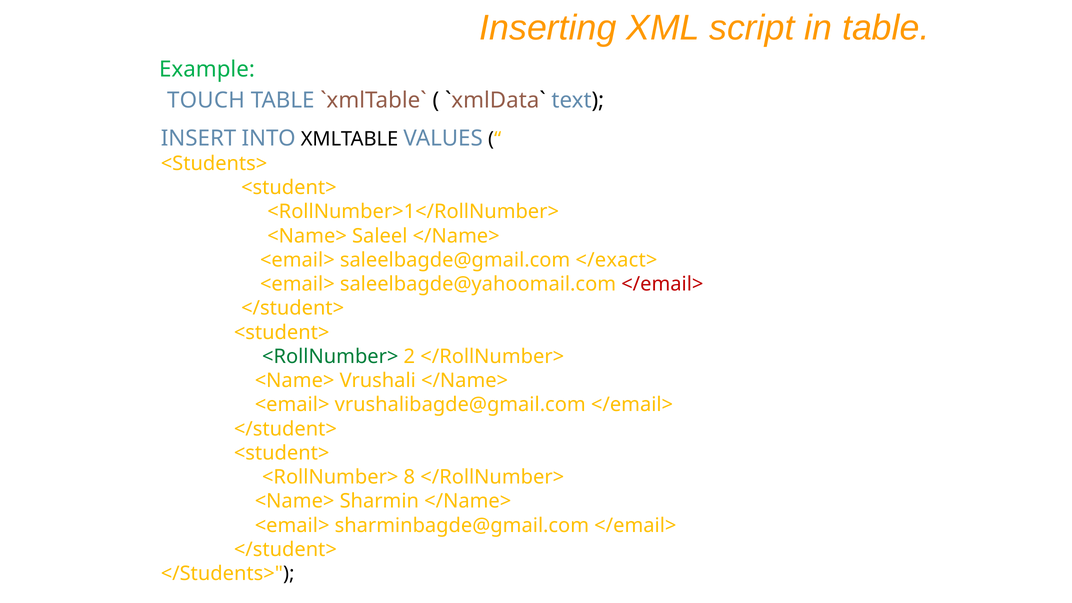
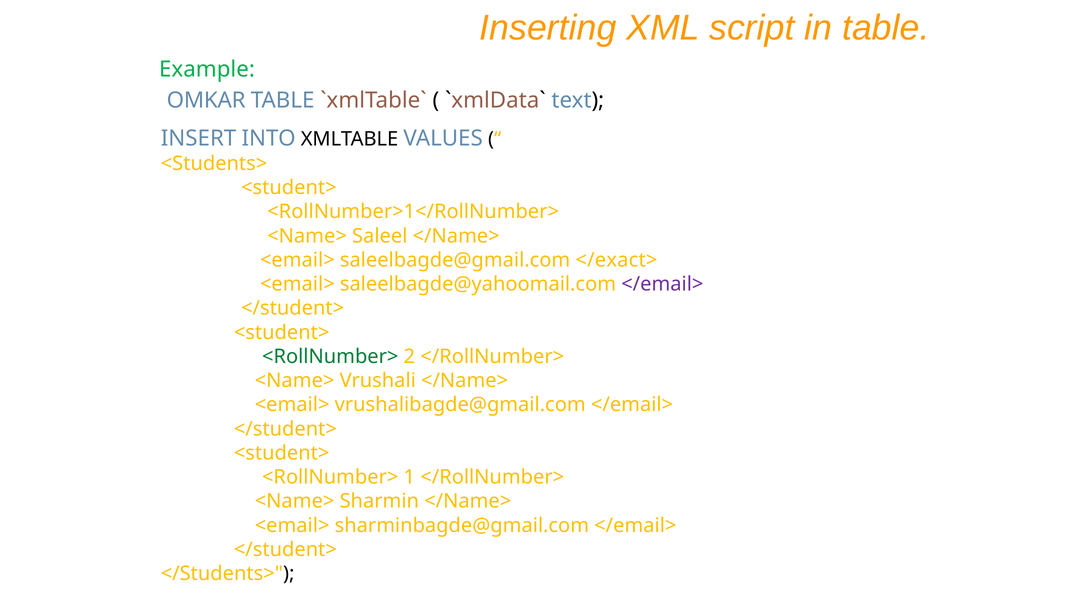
TOUCH: TOUCH -> OMKAR (206, 101)
</email> colour: red -> purple (662, 284)
8: 8 -> 1 (409, 477)
